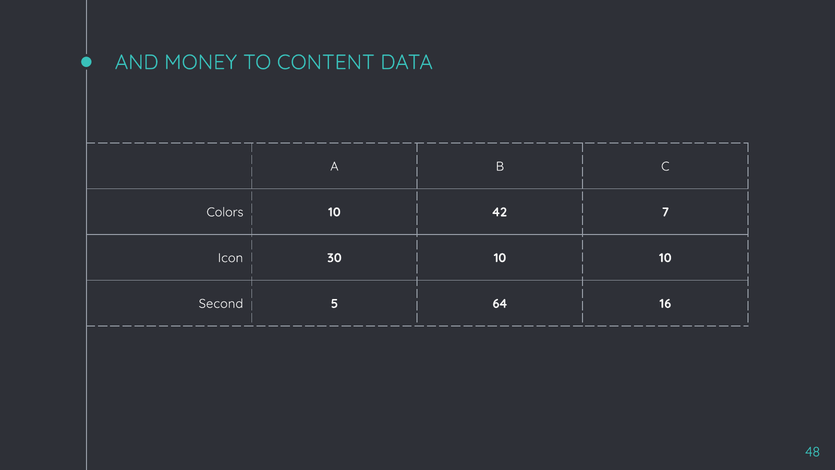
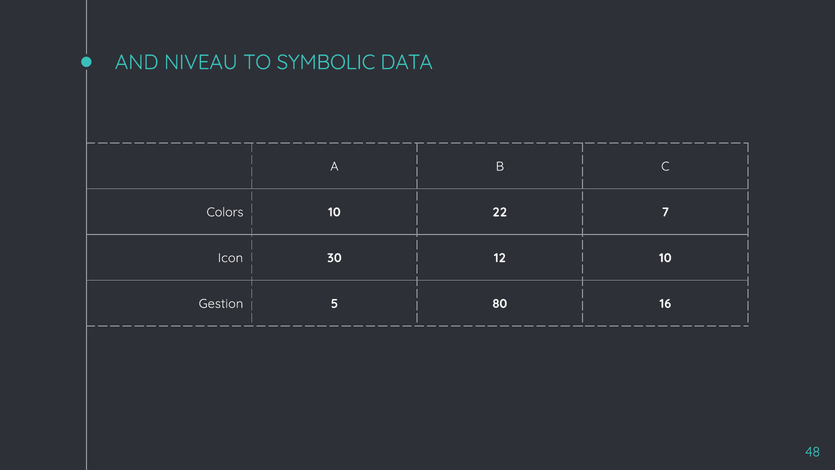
MONEY: MONEY -> NIVEAU (201, 62)
CONTENT: CONTENT -> SYMBOLIC (326, 62)
42: 42 -> 22 (500, 212)
30 10: 10 -> 12 (500, 258)
Second: Second -> Gestion (221, 303)
64: 64 -> 80 (500, 303)
